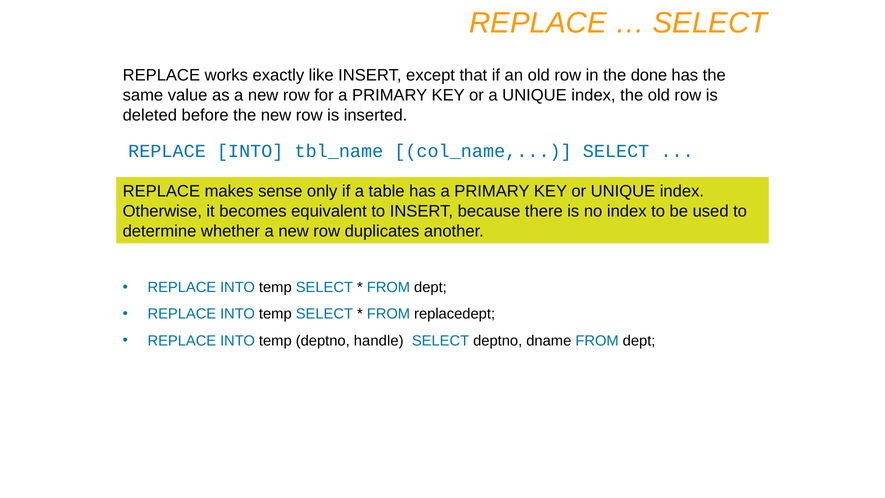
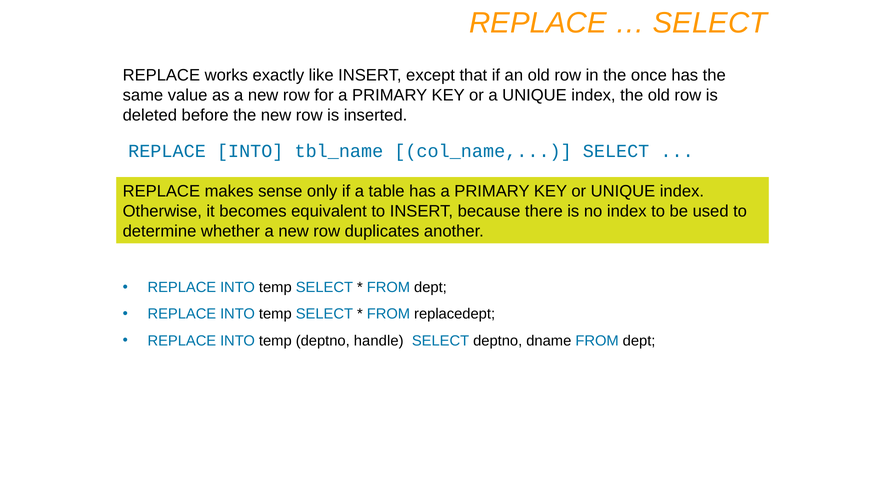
done: done -> once (649, 75)
